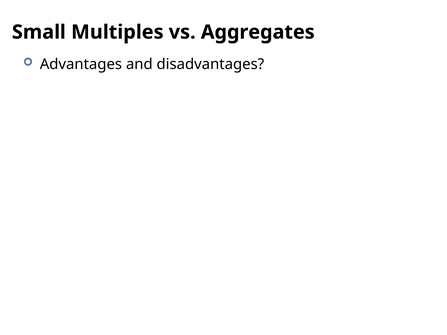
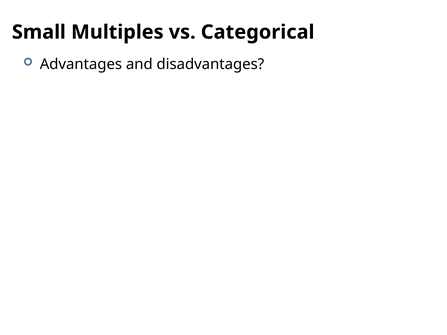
Aggregates: Aggregates -> Categorical (258, 32)
